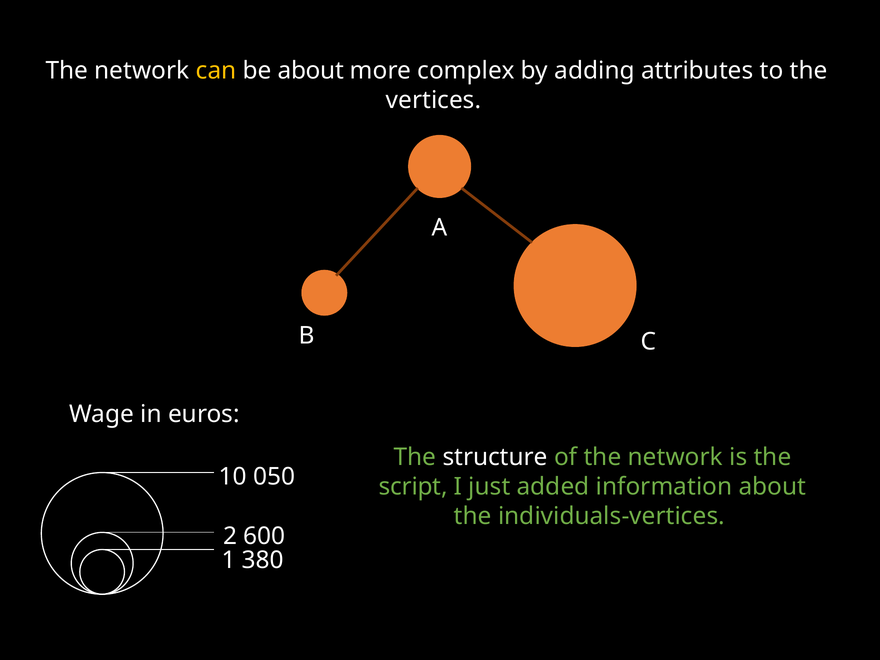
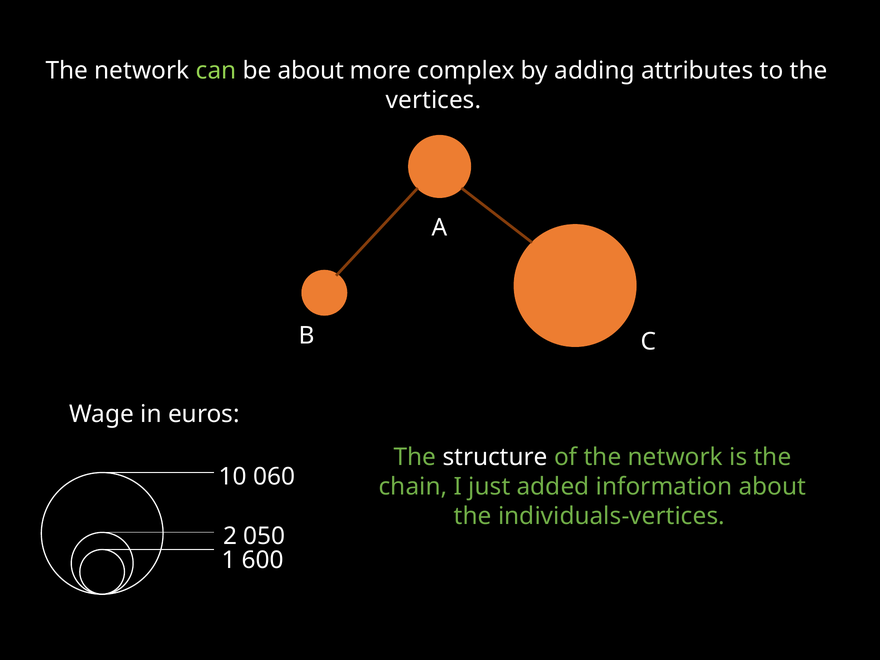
can colour: yellow -> light green (216, 71)
050: 050 -> 060 (274, 476)
script: script -> chain (413, 487)
600: 600 -> 050 (264, 536)
380: 380 -> 600 (263, 560)
